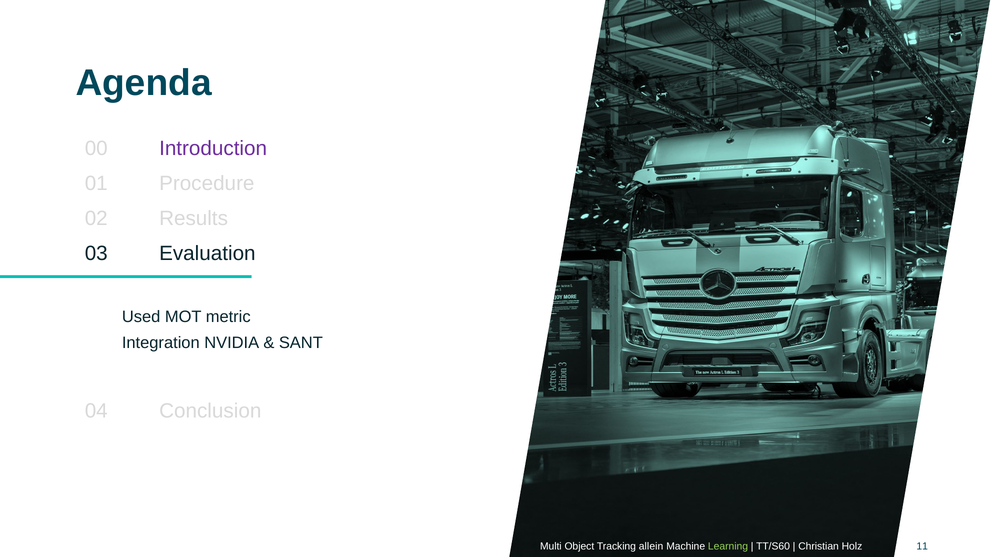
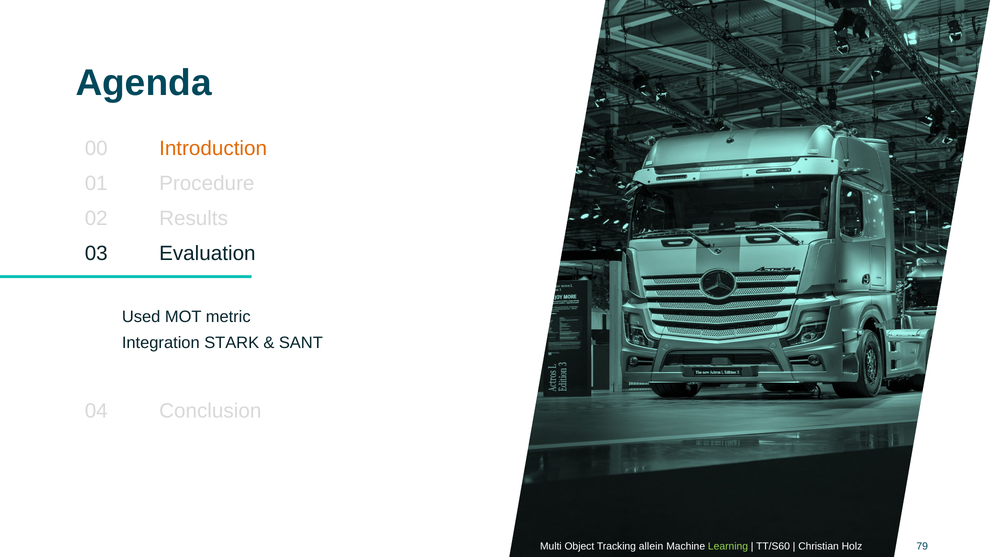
Introduction colour: purple -> orange (213, 148)
NVIDIA: NVIDIA -> STARK (232, 343)
11: 11 -> 79 (922, 547)
